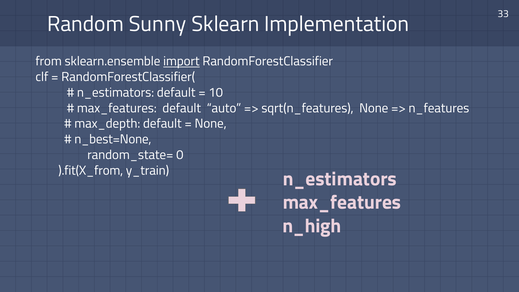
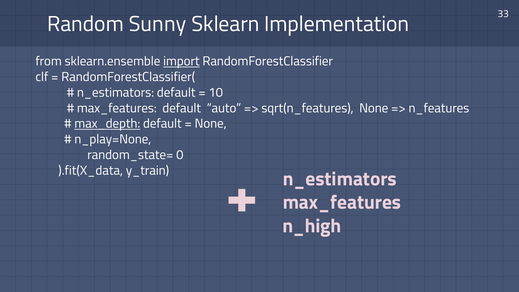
max_depth underline: none -> present (107, 124)
n_best=None: n_best=None -> n_play=None (113, 139)
).fit(X_from: ).fit(X_from -> ).fit(X_data (91, 170)
